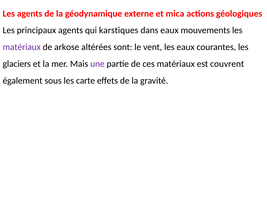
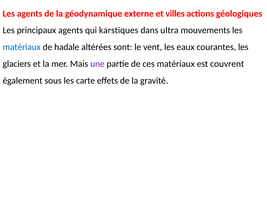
mica: mica -> villes (175, 14)
dans eaux: eaux -> ultra (169, 30)
matériaux colour: purple -> blue (22, 47)
arkose: arkose -> hadale (67, 47)
